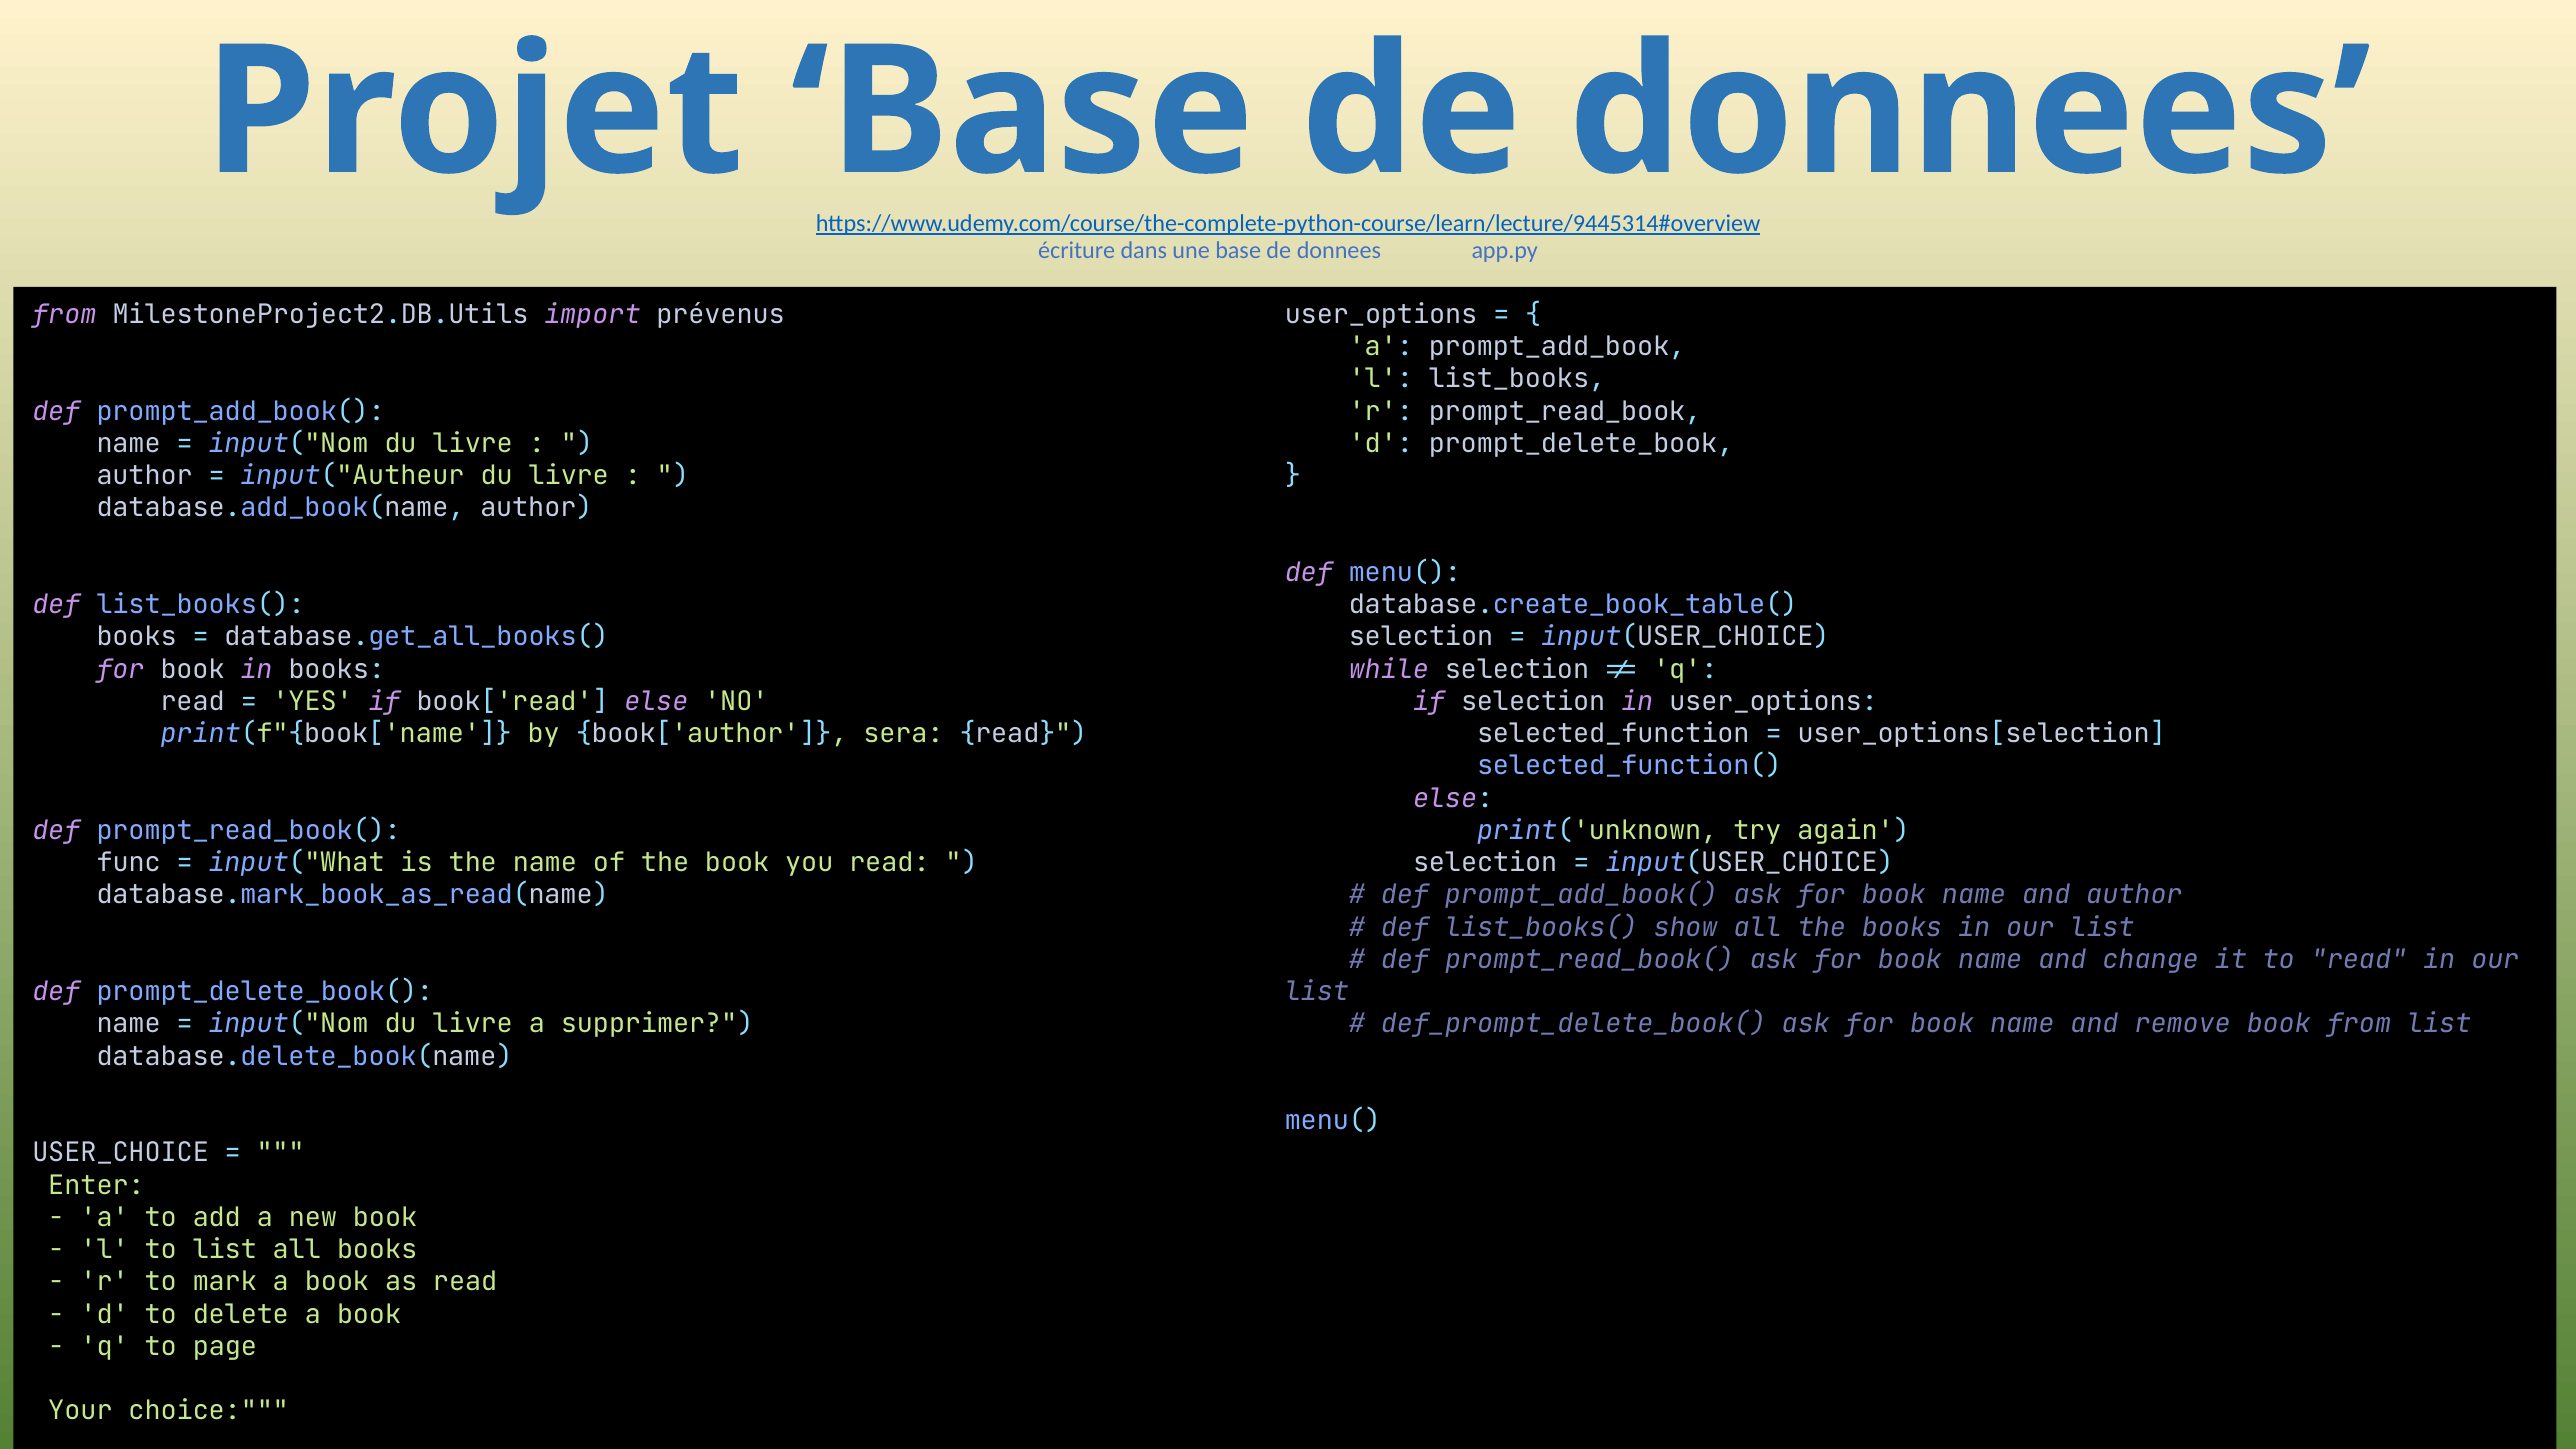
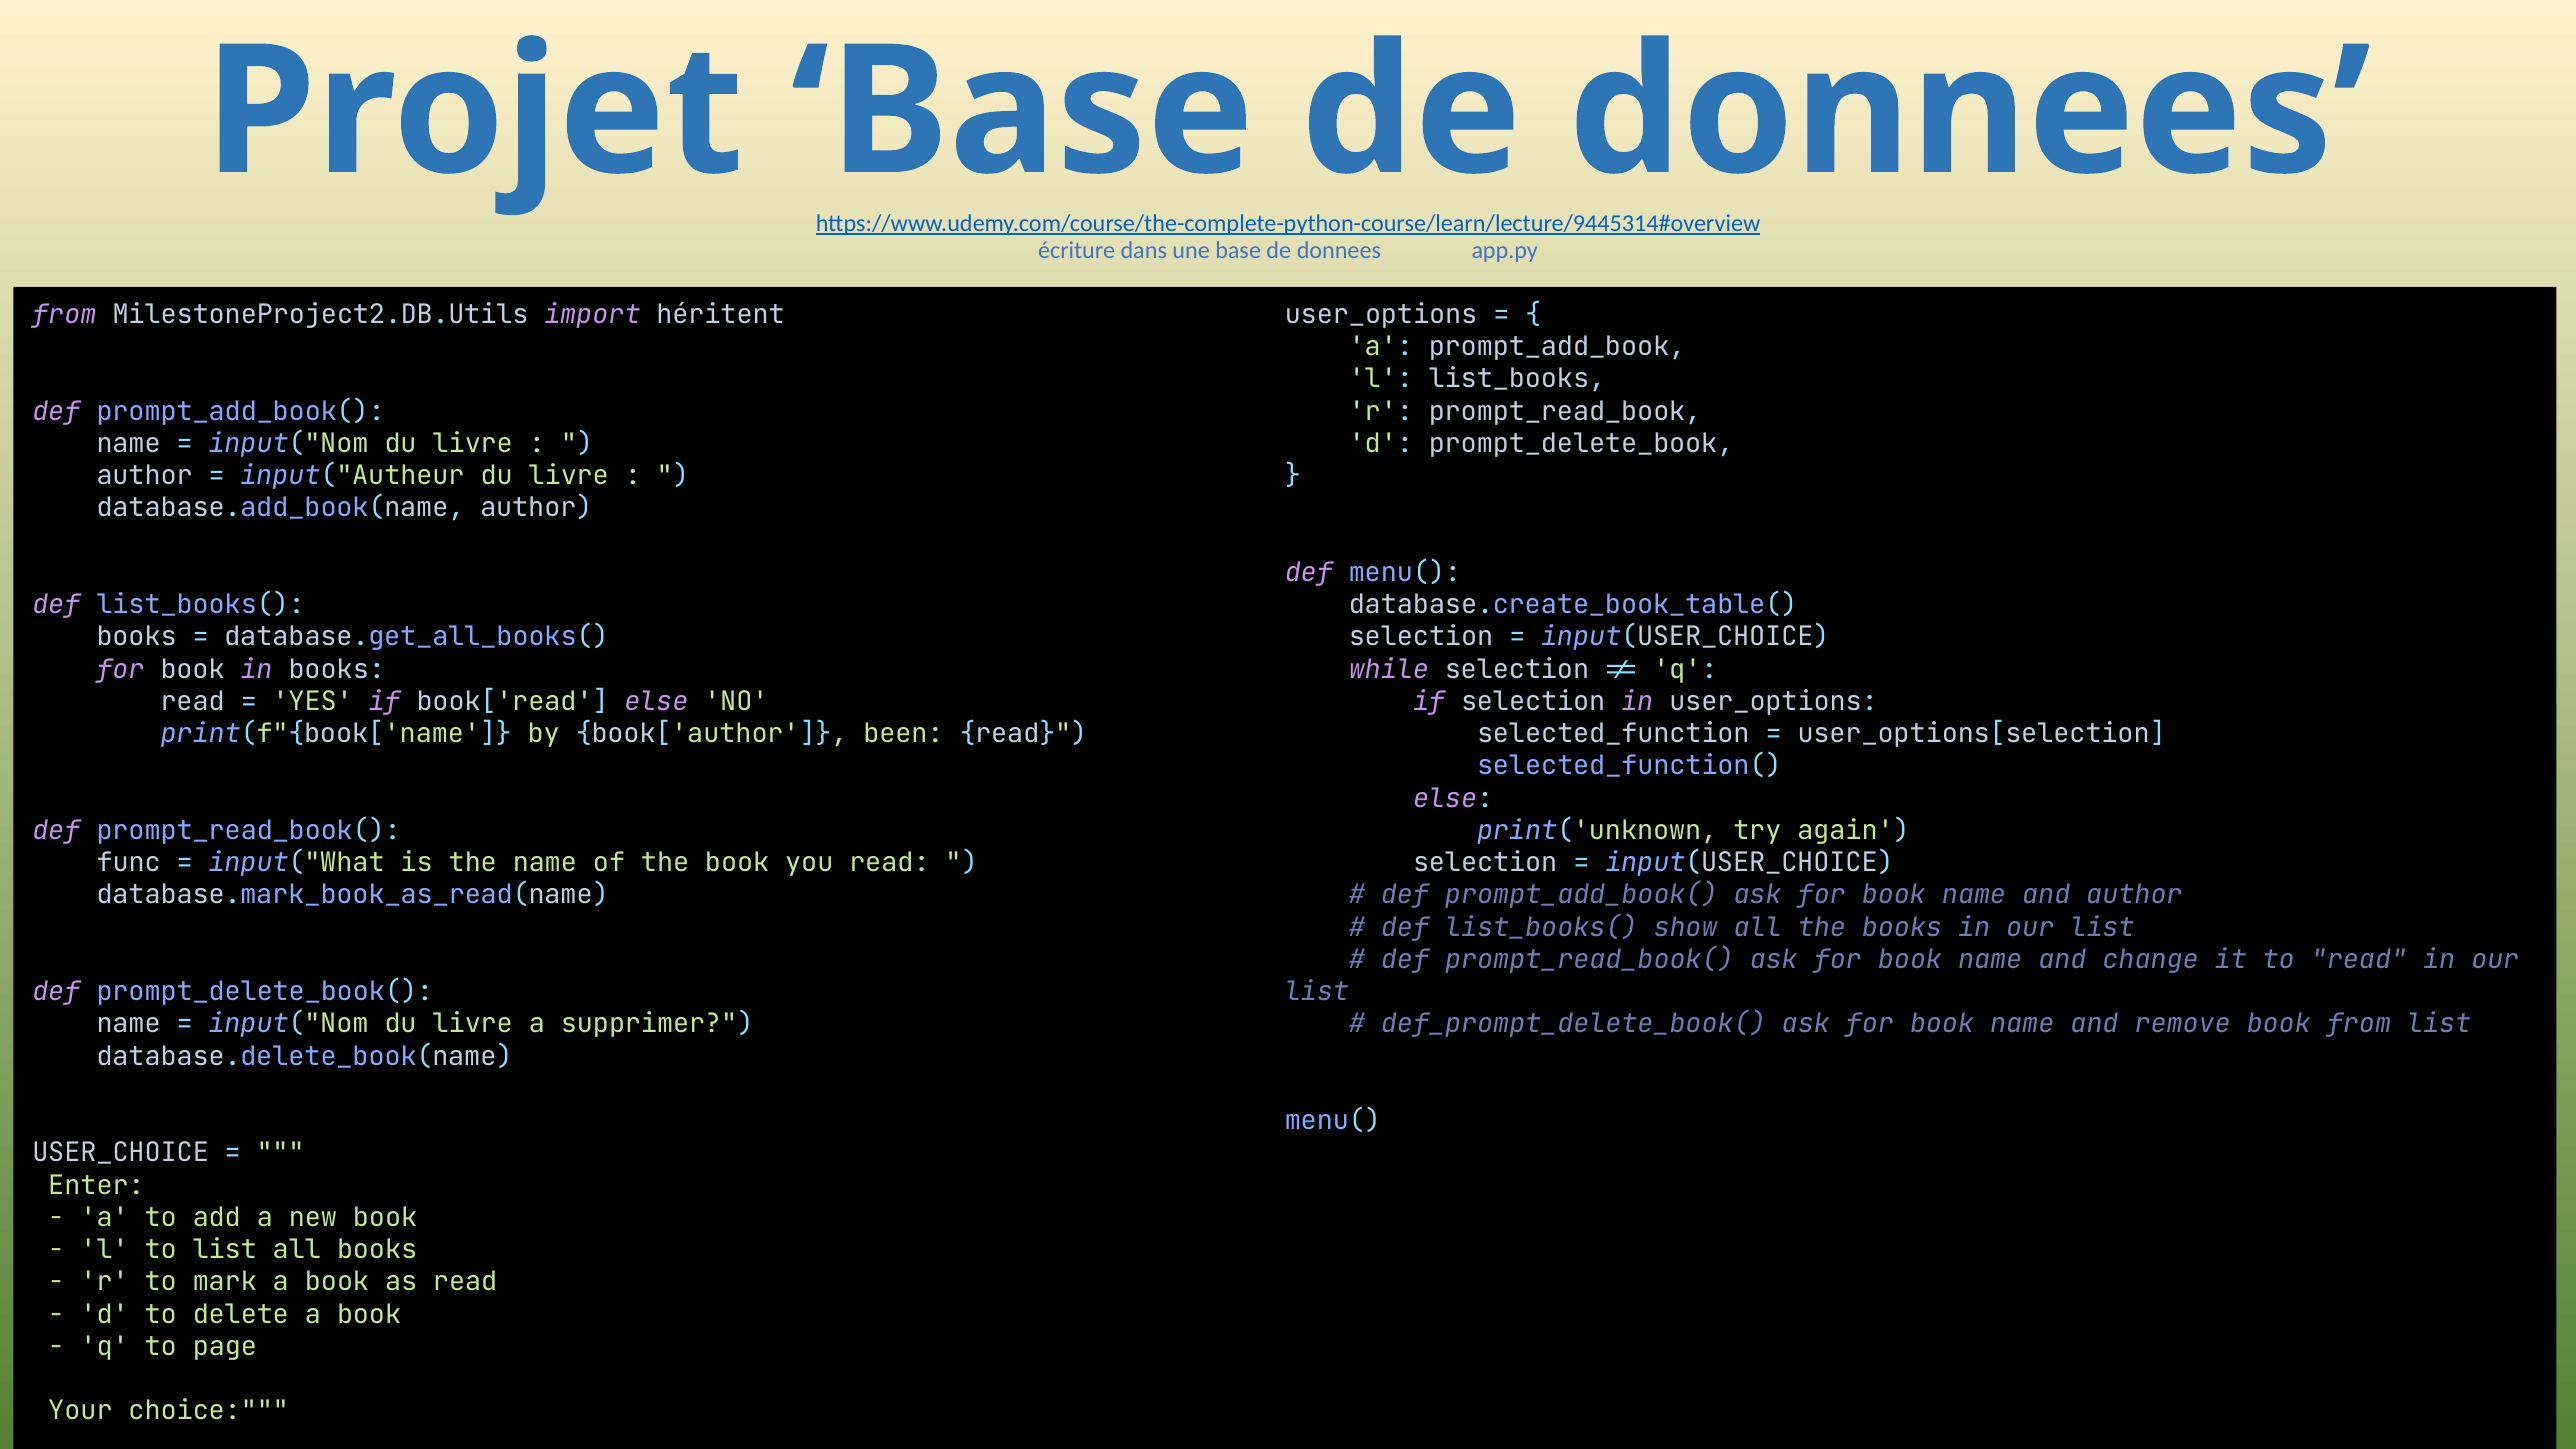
prévenus: prévenus -> héritent (721, 314)
sera: sera -> been (903, 734)
